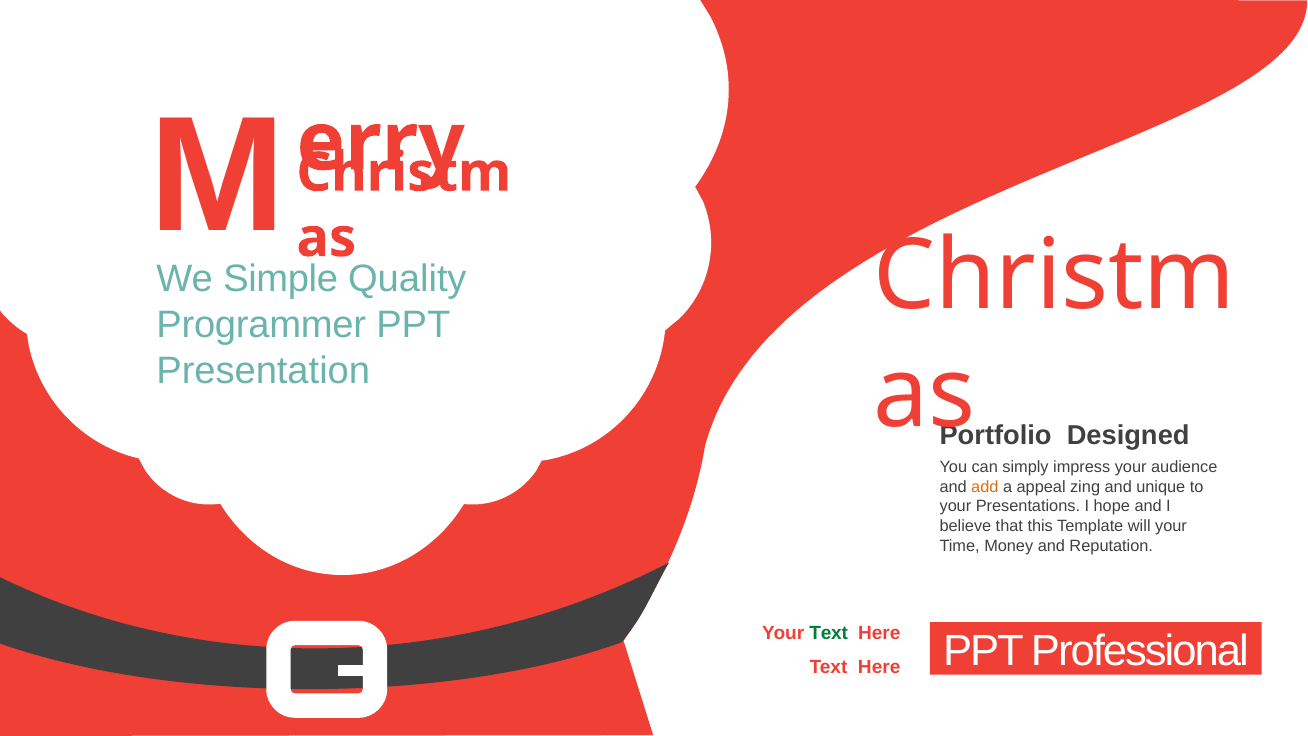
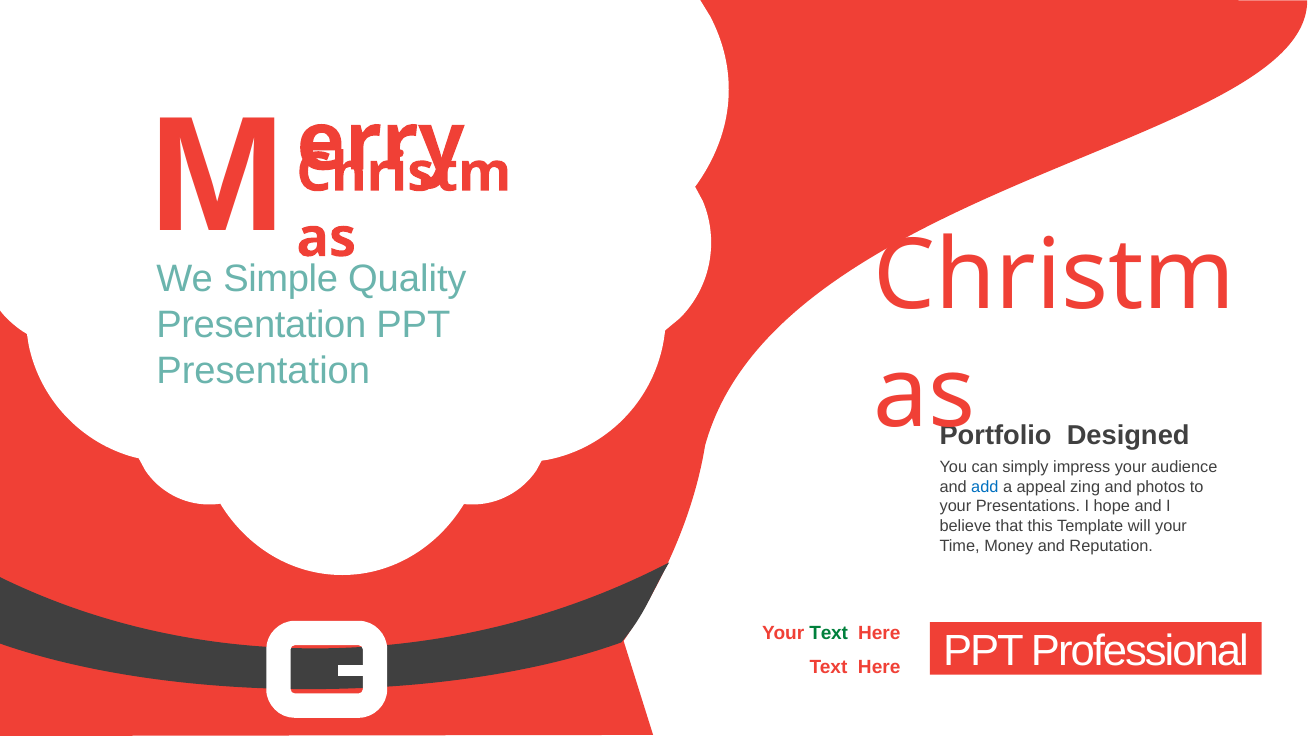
Programmer: Programmer -> Presentation (261, 325)
add colour: orange -> blue (985, 487)
unique: unique -> photos (1161, 487)
